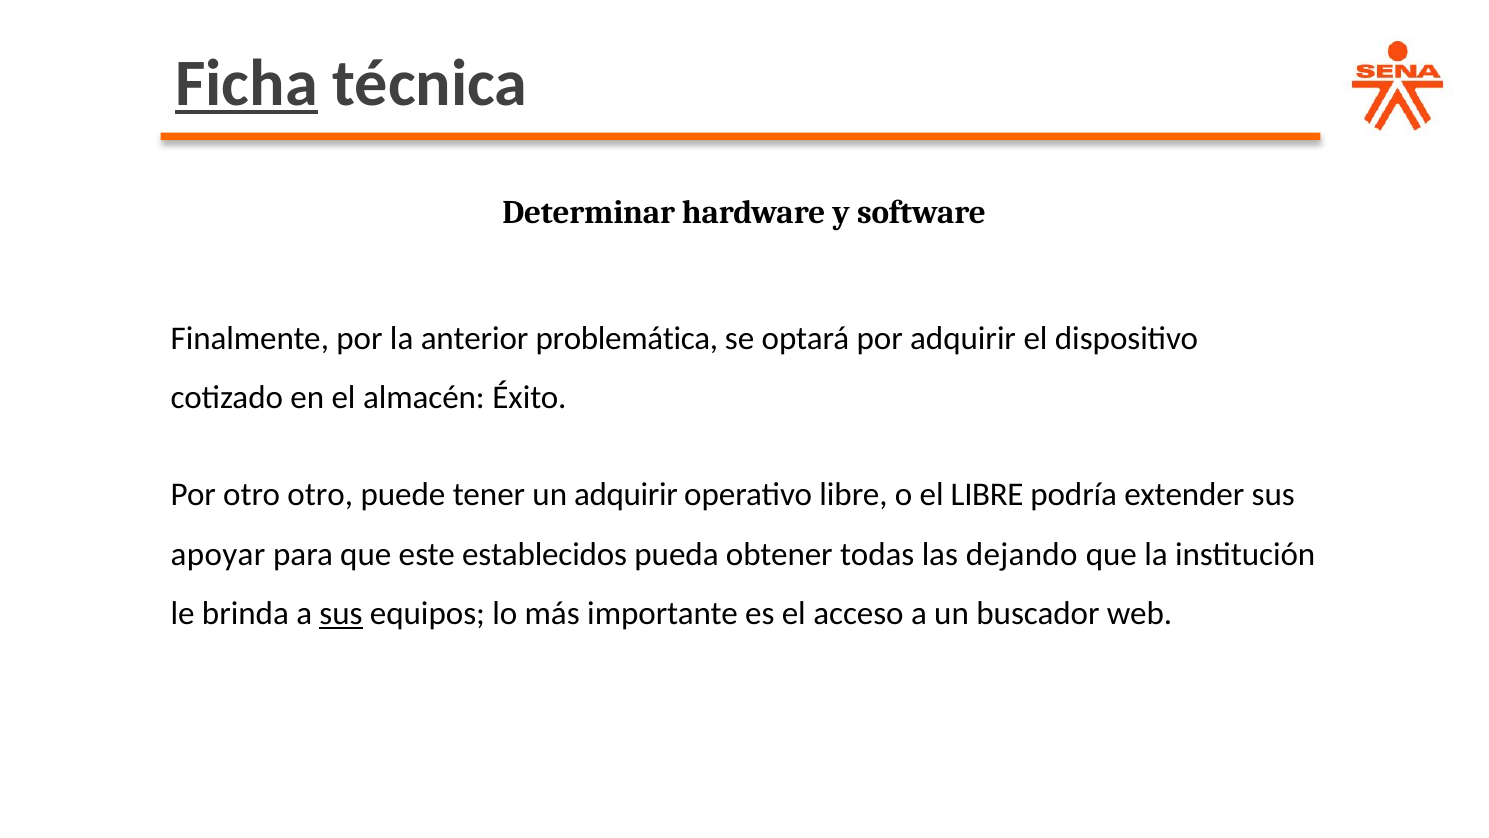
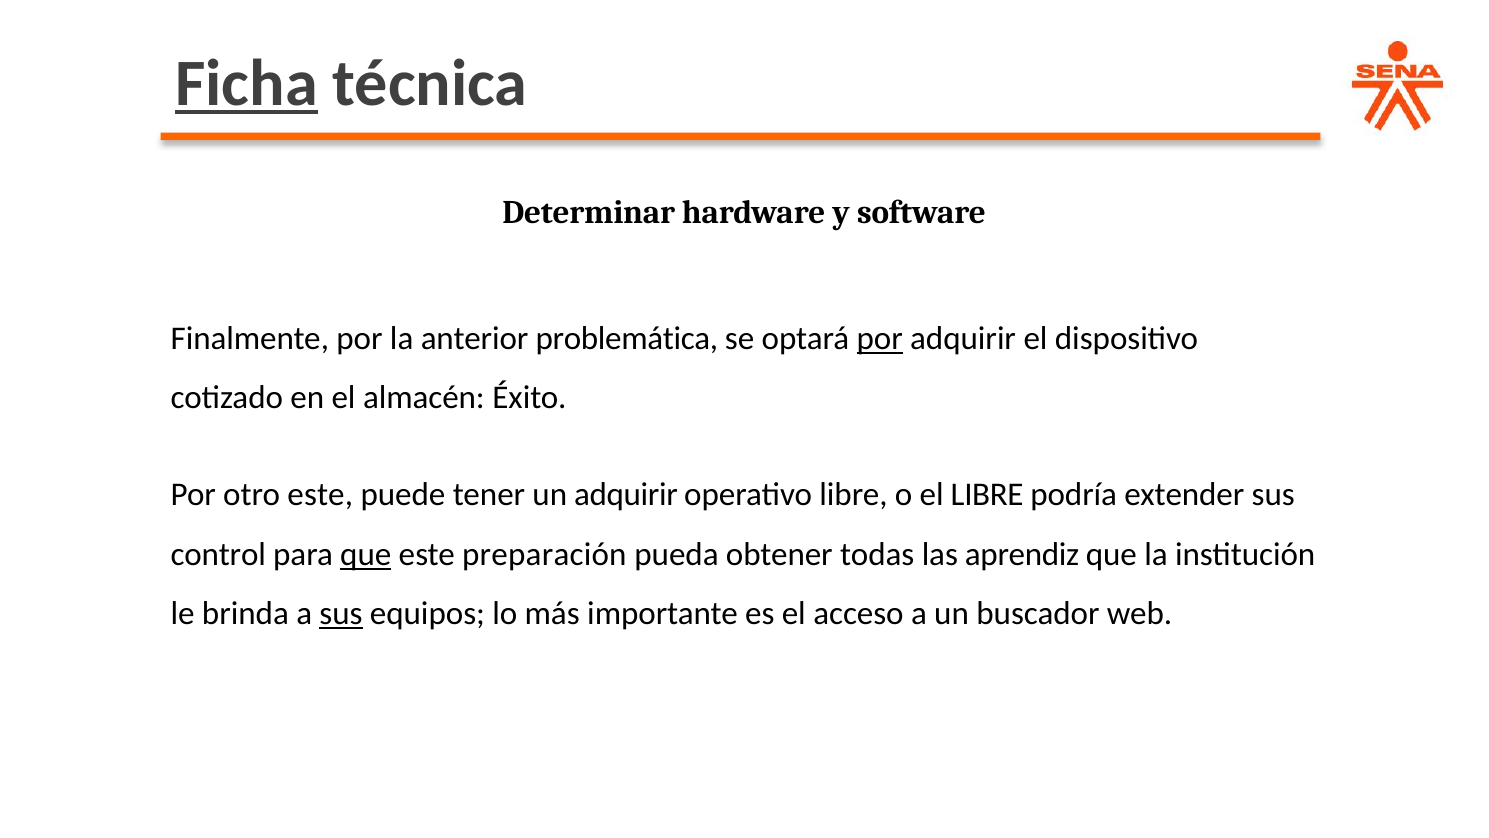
por underline: none -> present (880, 338)
otro otro: otro -> este (320, 495)
apoyar: apoyar -> control (218, 554)
que underline: none -> present (366, 554)
establecidos: establecidos -> preparación (544, 554)
dejando: dejando -> aprendiz (1022, 554)
